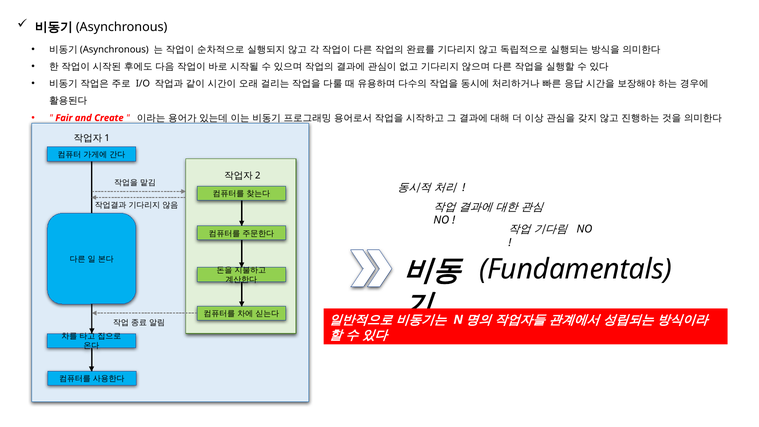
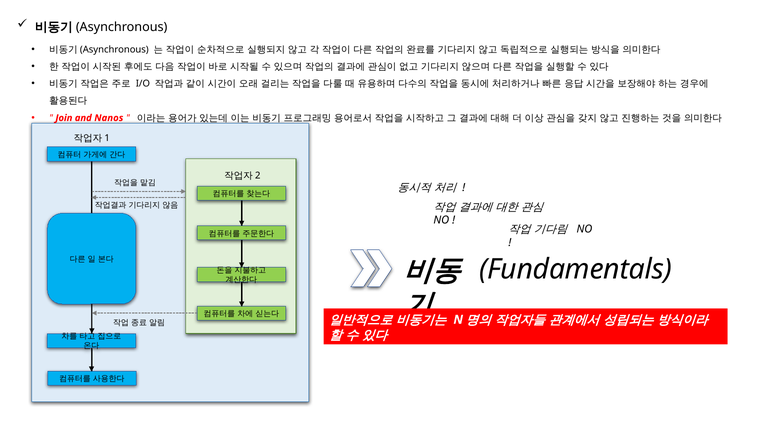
Fair: Fair -> Join (64, 118)
Create: Create -> Nanos (109, 118)
